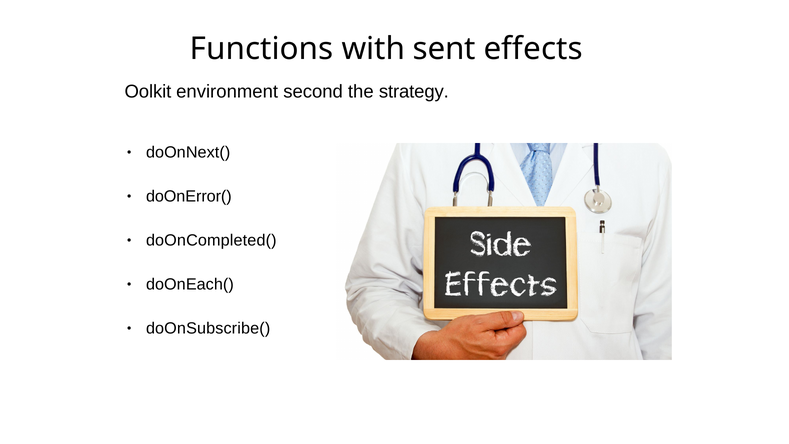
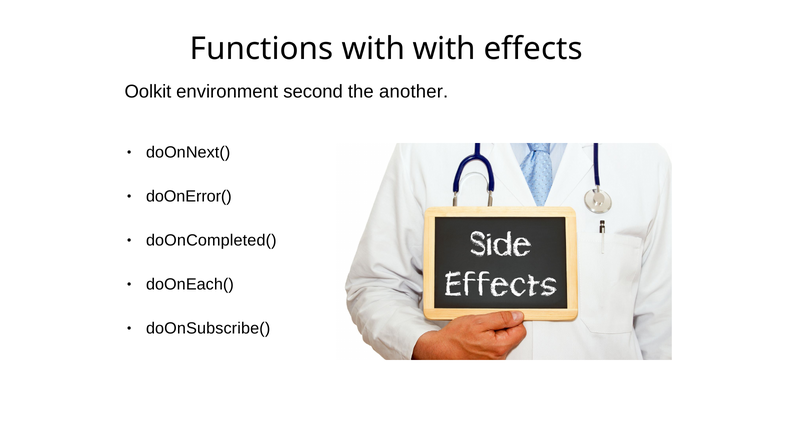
with sent: sent -> with (444, 49)
strategy: strategy -> another (414, 92)
